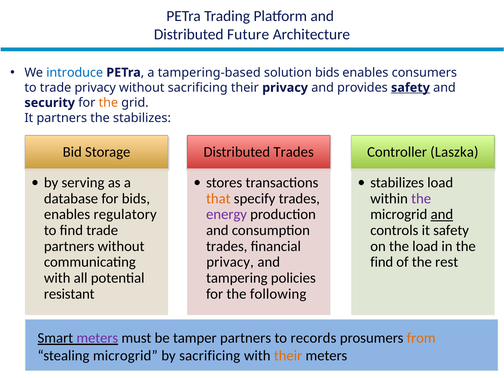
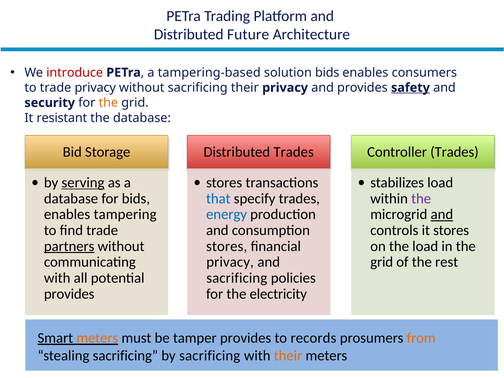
introduce colour: blue -> red (75, 73)
It partners: partners -> resistant (62, 118)
the stabilizes: stabilizes -> database (142, 118)
Controller Laszka: Laszka -> Trades (454, 152)
serving underline: none -> present (83, 183)
that colour: orange -> blue (218, 199)
regulatory: regulatory -> tampering (125, 214)
energy colour: purple -> blue (227, 214)
it safety: safety -> stores (451, 230)
partners underline: none -> present (69, 246)
trades: trades -> stores (227, 246)
find: find -> grid (382, 262)
tampering: tampering -> sacrificing (237, 278)
resistant: resistant -> provides (69, 294)
following: following -> electricity (278, 294)
meters colour: purple -> orange (97, 338)
tamper partners: partners -> provides (246, 338)
stealing microgrid: microgrid -> sacrificing (125, 356)
